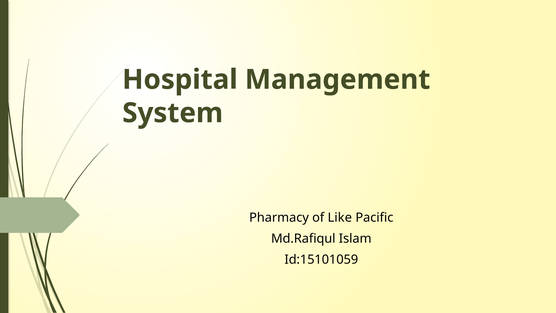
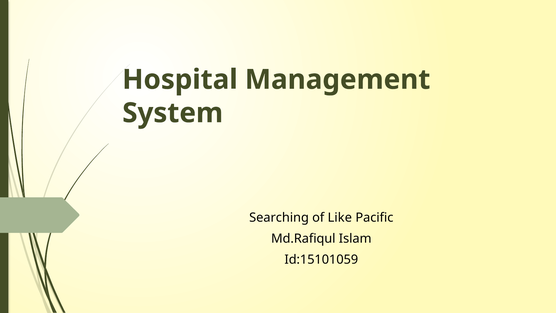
Pharmacy: Pharmacy -> Searching (279, 217)
